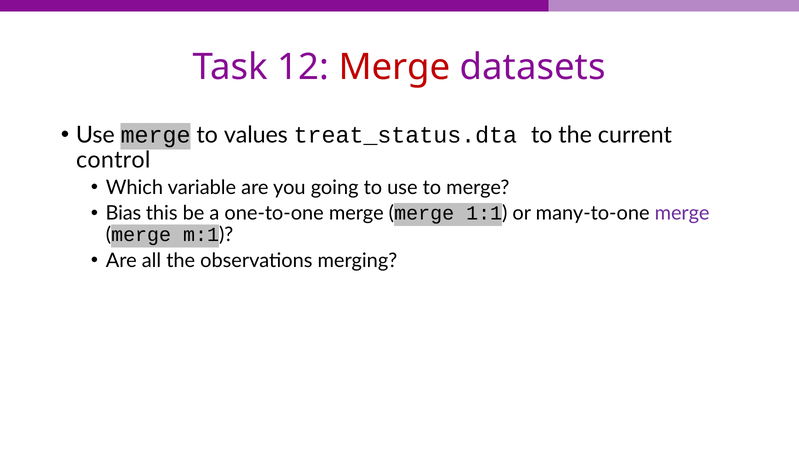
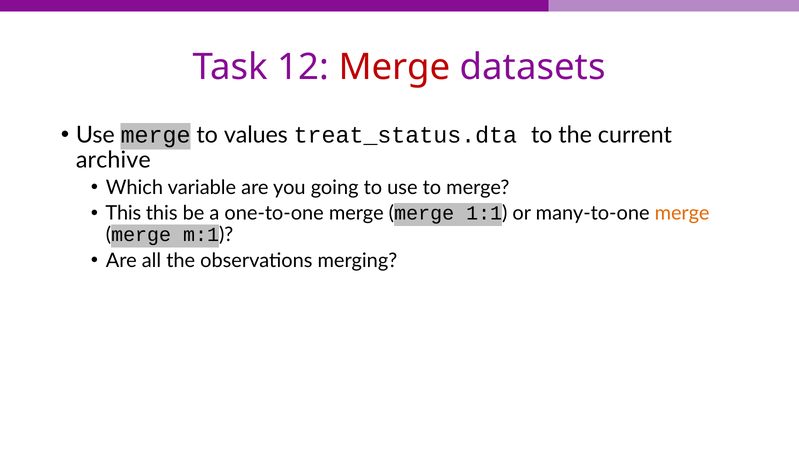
control: control -> archive (113, 160)
Bias: Bias -> This (123, 213)
merge colour: purple -> orange (682, 213)
